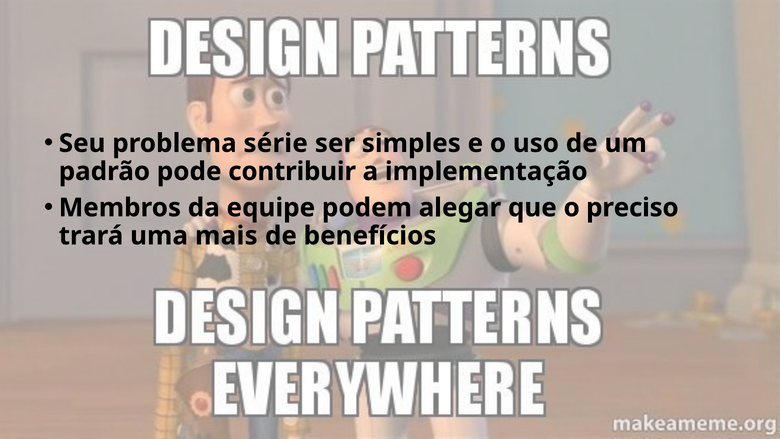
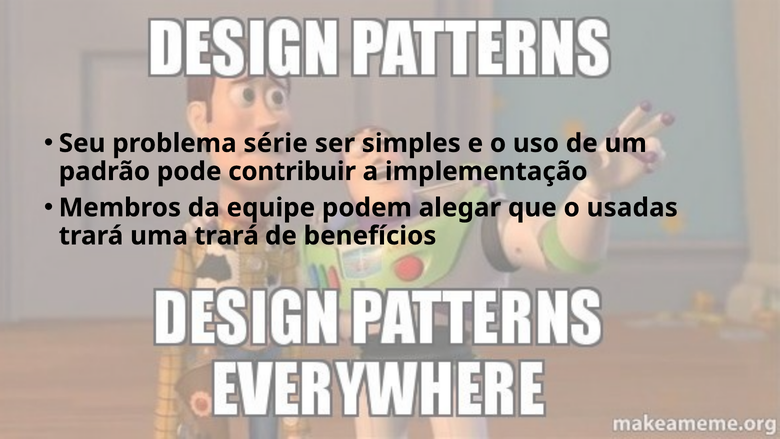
preciso: preciso -> usadas (632, 208)
uma mais: mais -> trará (227, 236)
